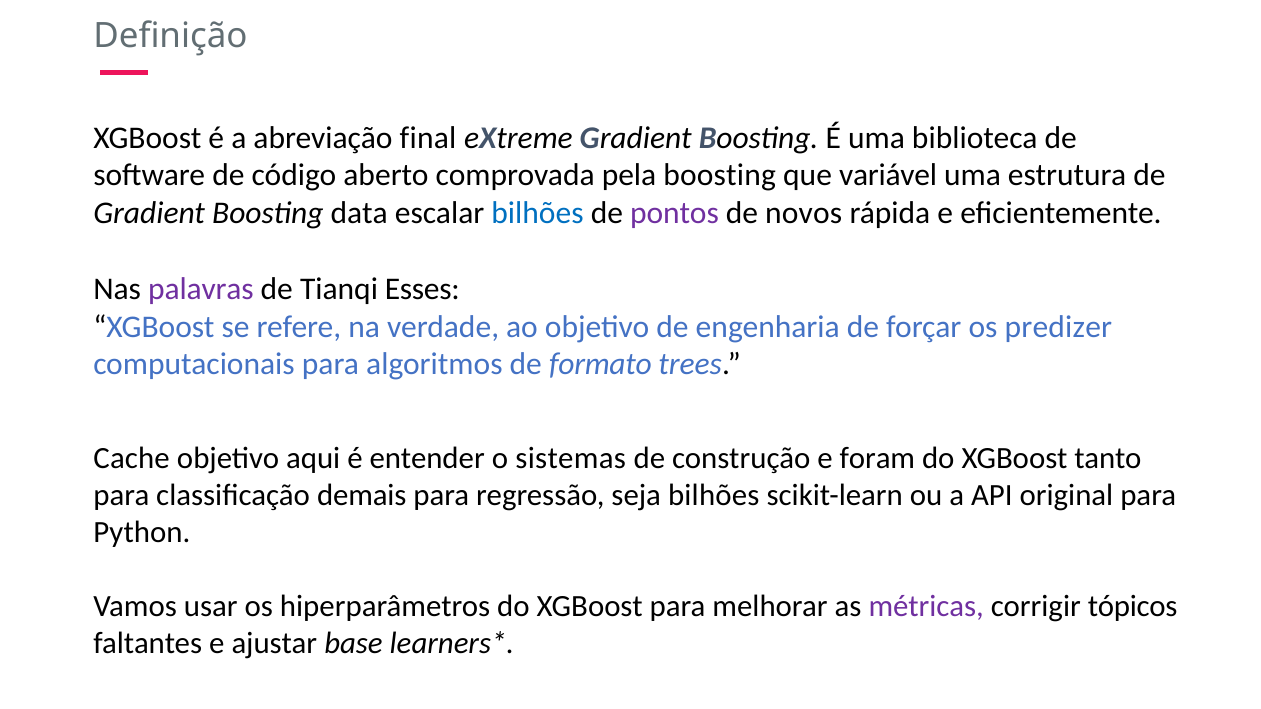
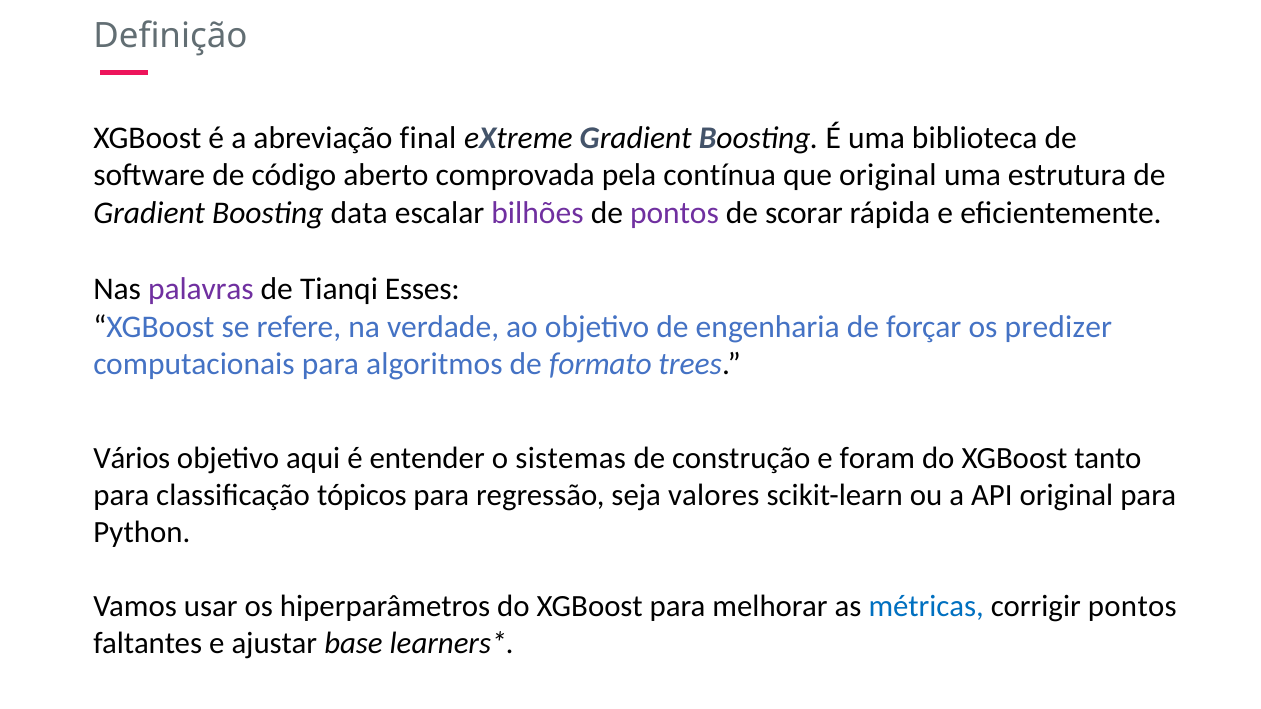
pela boosting: boosting -> contínua (720, 176)
que variável: variável -> original (888, 176)
bilhões colour: blue -> purple (538, 213)
novos: novos -> scorar (804, 213)
Cache: Cache -> Vários (132, 458)
demais: demais -> tópicos (362, 495)
seja bilhões: bilhões -> valores (714, 495)
métricas colour: purple -> blue (926, 606)
corrigir tópicos: tópicos -> pontos (1132, 606)
